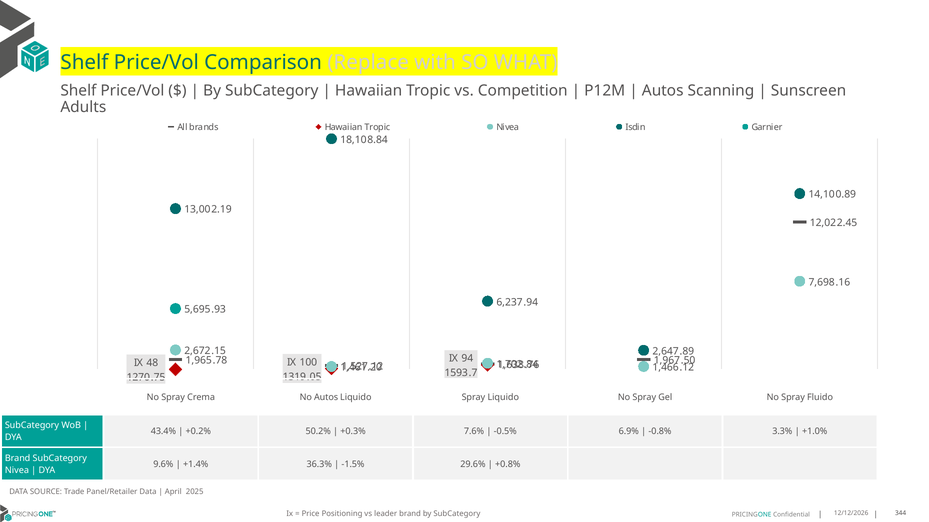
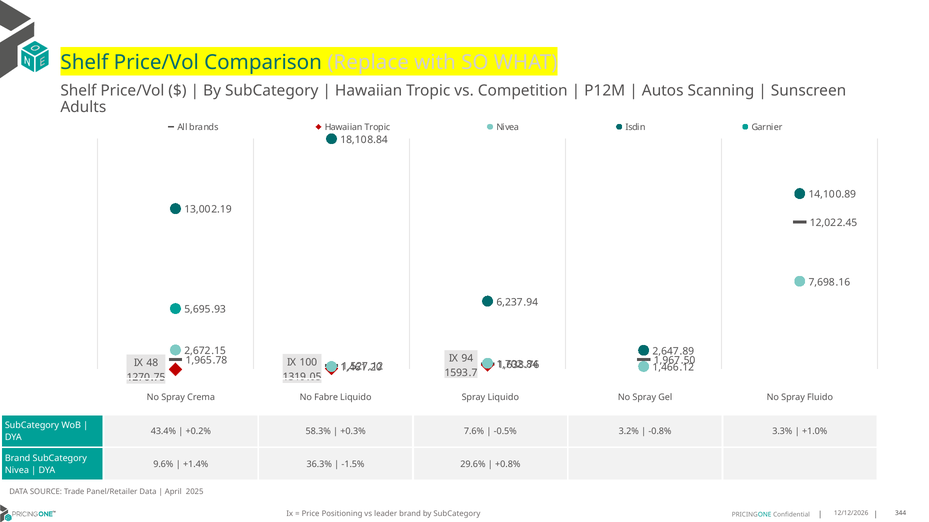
No Autos: Autos -> Fabre (326, 398)
50.2%: 50.2% -> 58.3% (318, 432)
6.9%: 6.9% -> 3.2% (629, 432)
